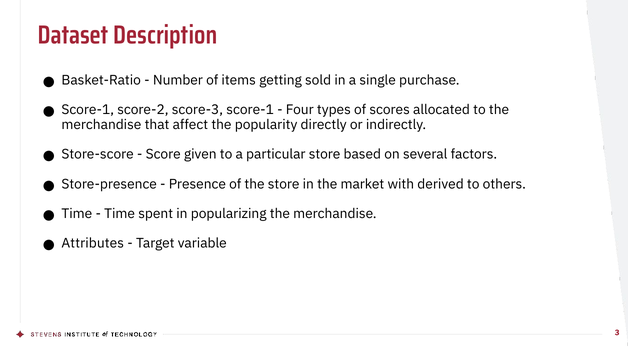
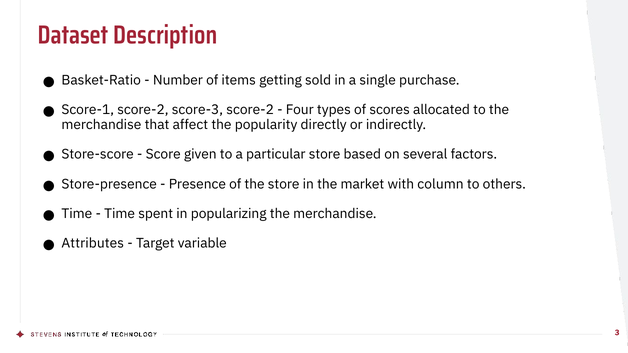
score-3 score-1: score-1 -> score-2 (250, 110)
derived: derived -> column (441, 184)
